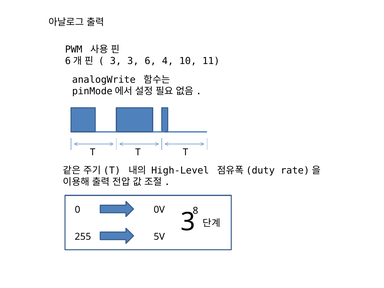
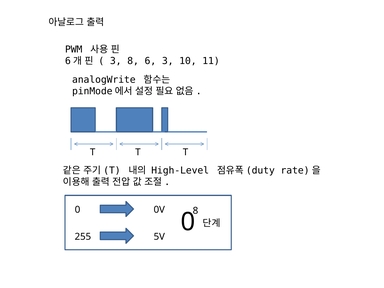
3 3: 3 -> 8 (133, 61)
6 4: 4 -> 3 (168, 61)
5V 3: 3 -> 0 (188, 222)
